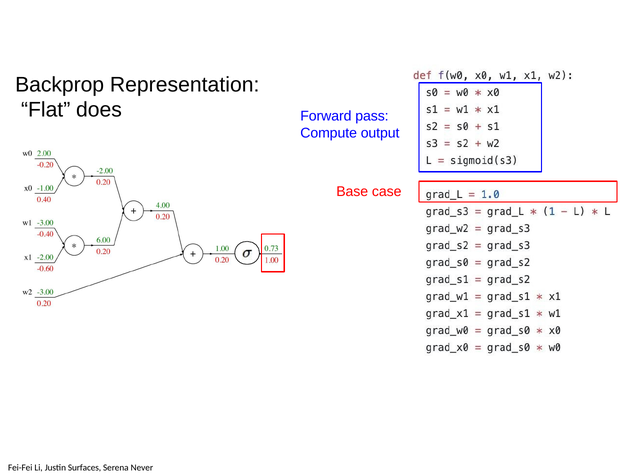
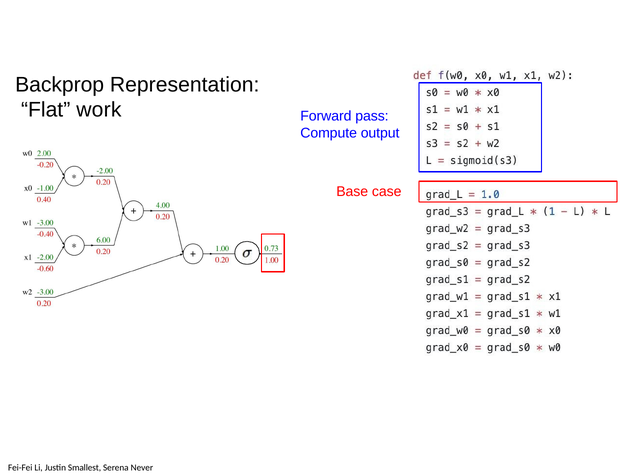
does: does -> work (99, 110)
Surfaces: Surfaces -> Smallest (85, 467)
